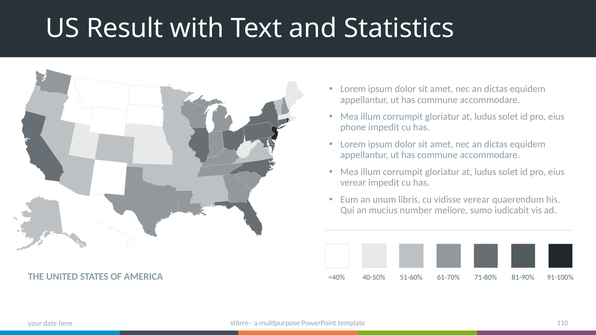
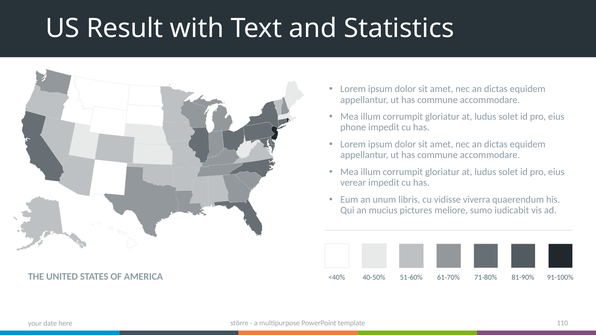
vidisse verear: verear -> viverra (477, 200)
number: number -> pictures (416, 210)
